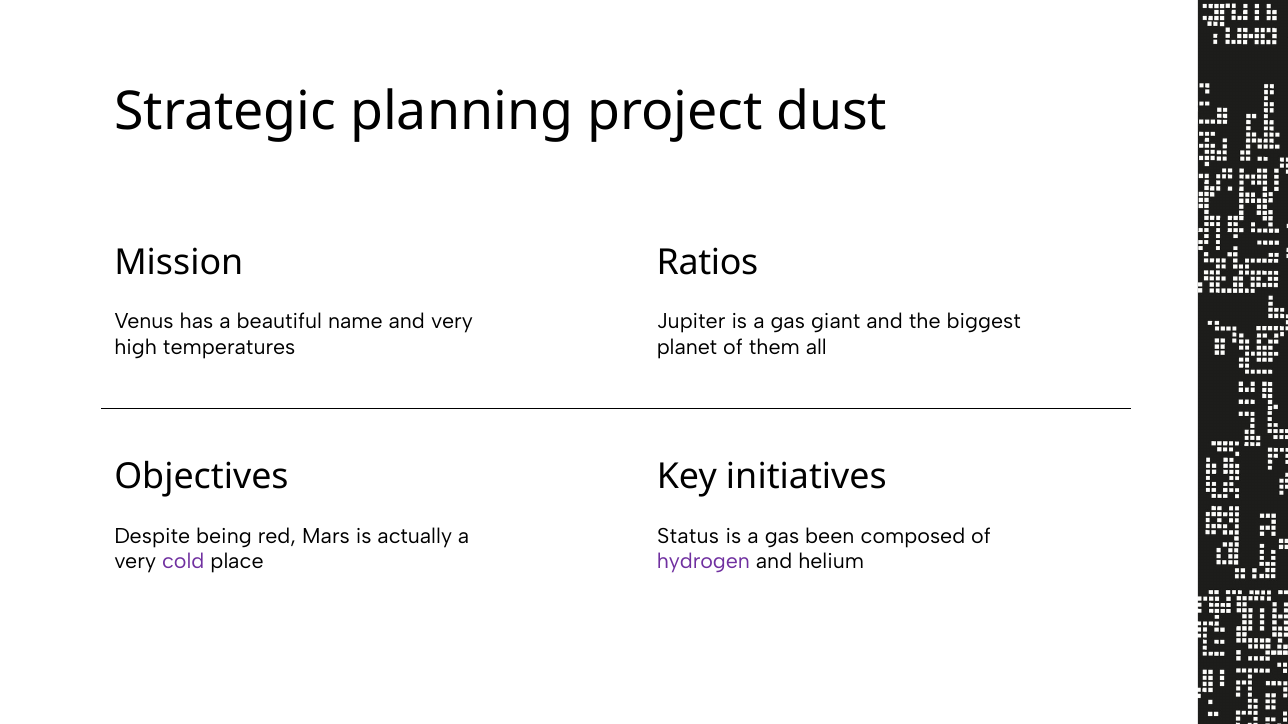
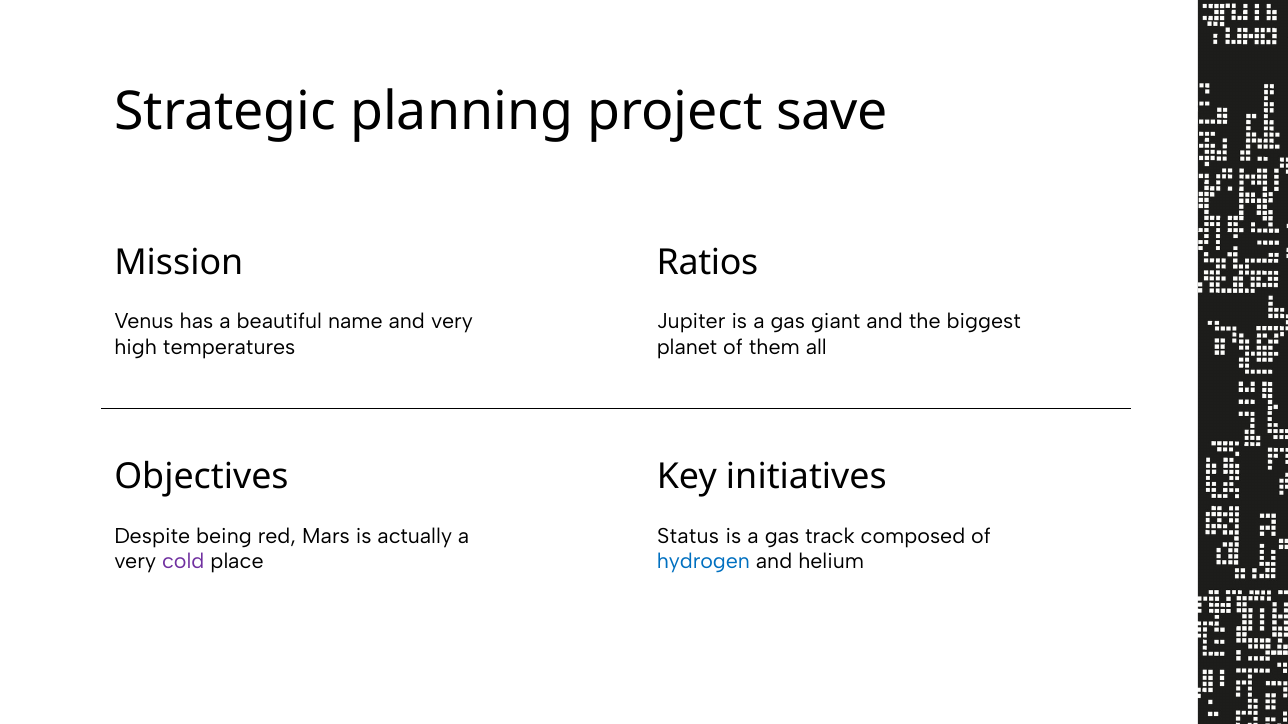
dust: dust -> save (832, 112)
been: been -> track (830, 536)
hydrogen colour: purple -> blue (703, 562)
